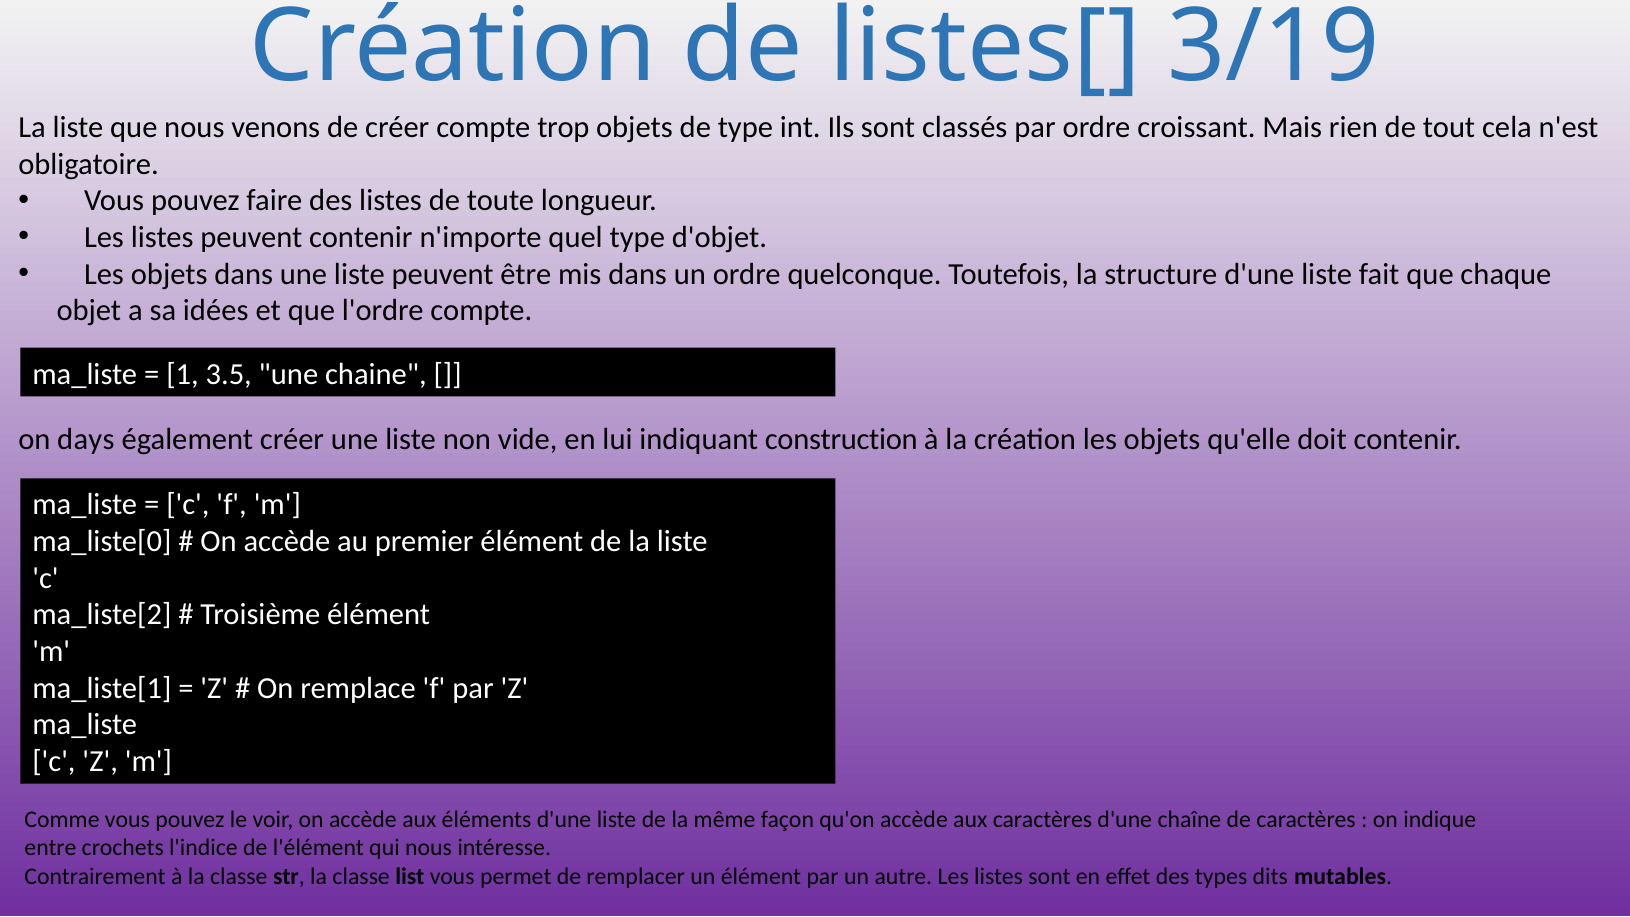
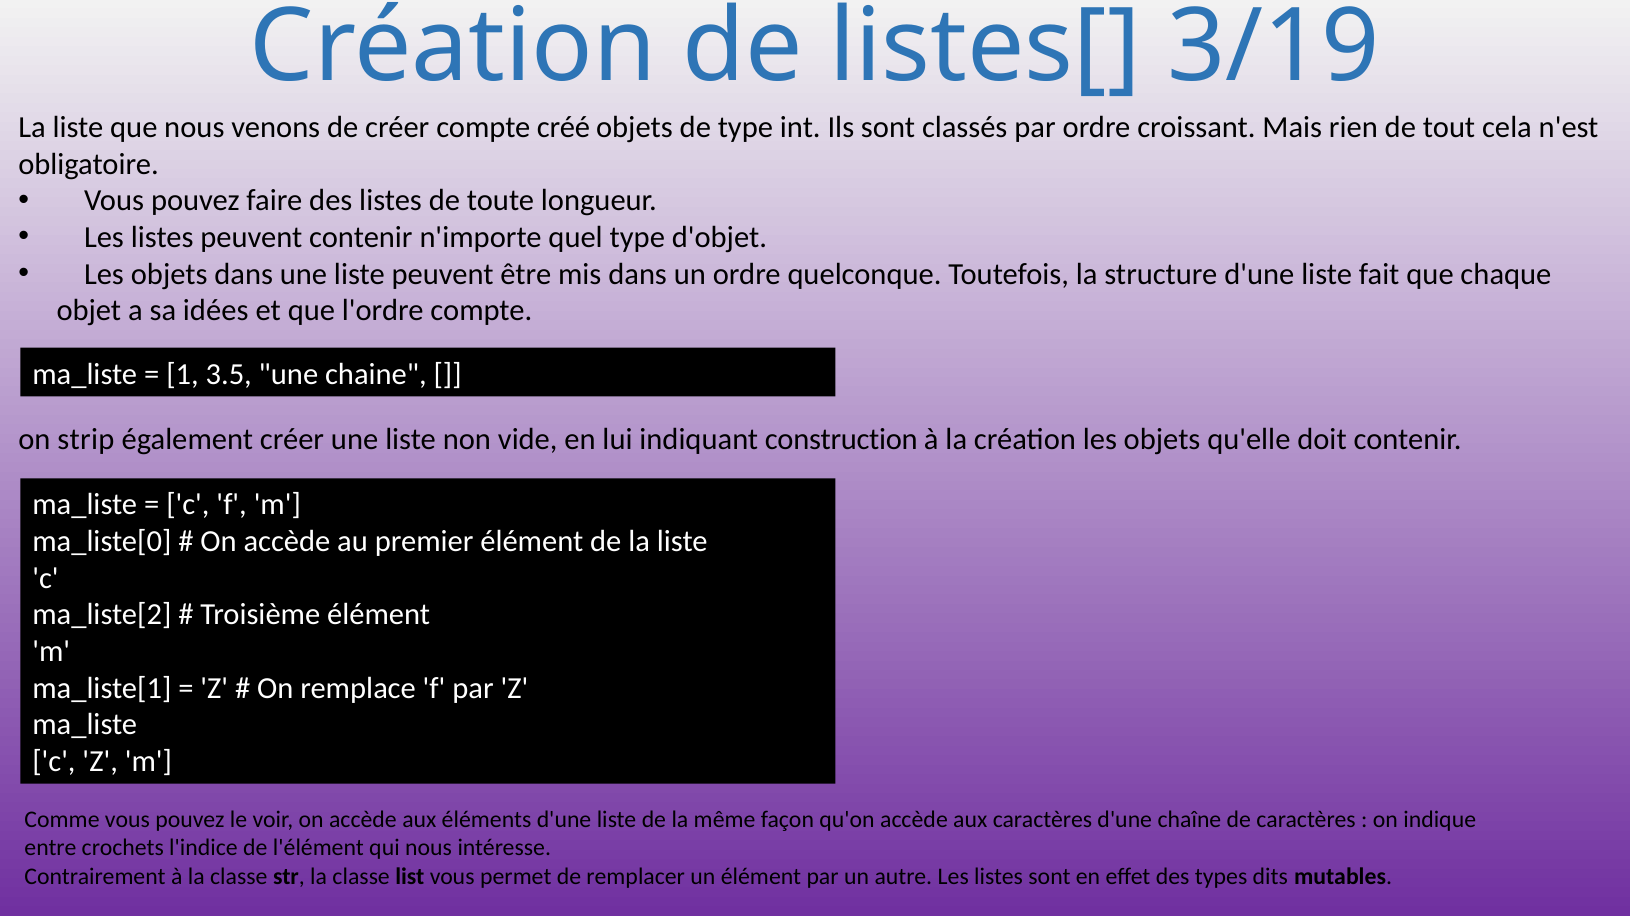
trop: trop -> créé (563, 127)
days: days -> strip (86, 439)
